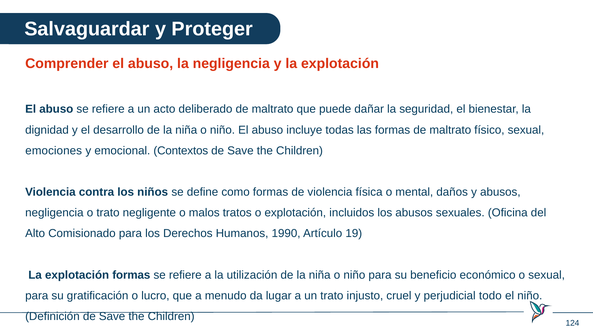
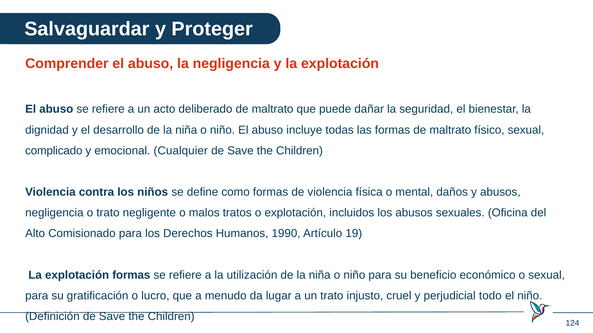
emociones: emociones -> complicado (54, 151)
Contextos: Contextos -> Cualquier (181, 151)
